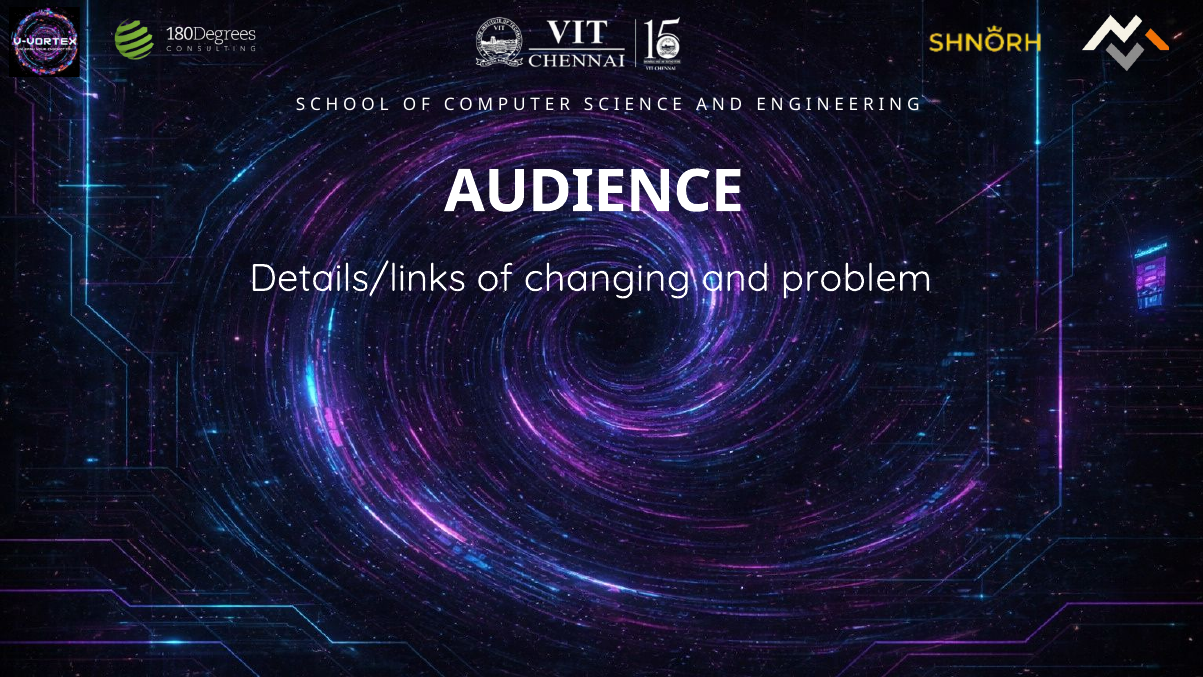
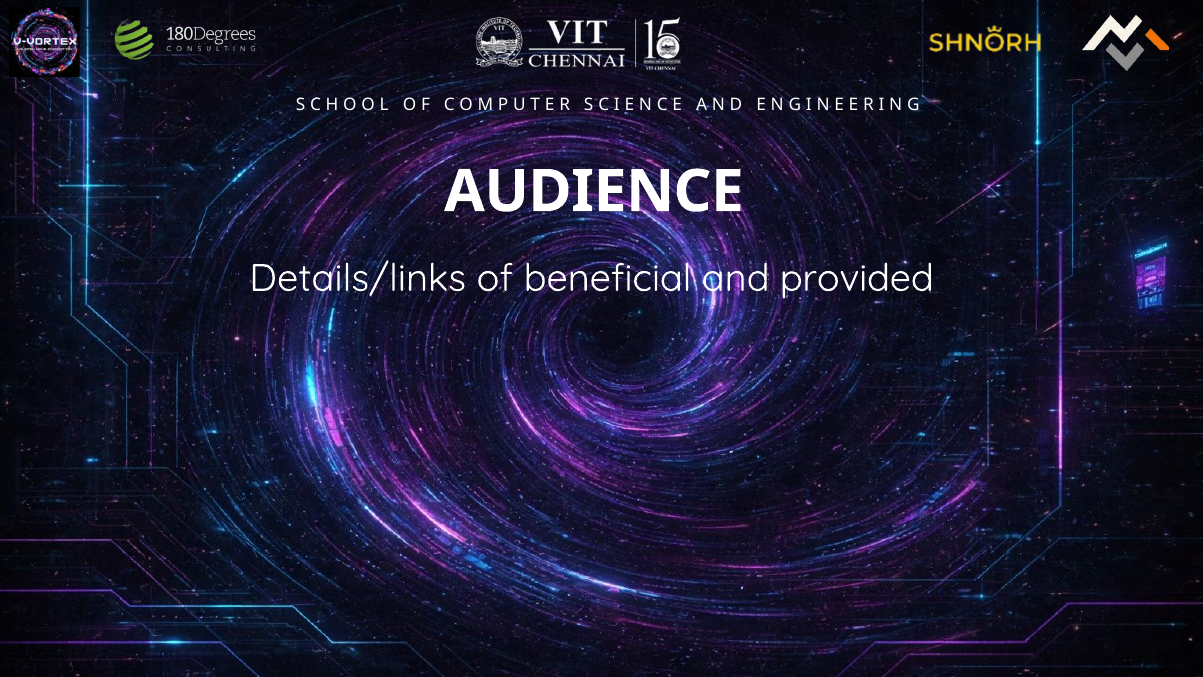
changing: changing -> beneficial (607, 278)
problem: problem -> provided (857, 278)
